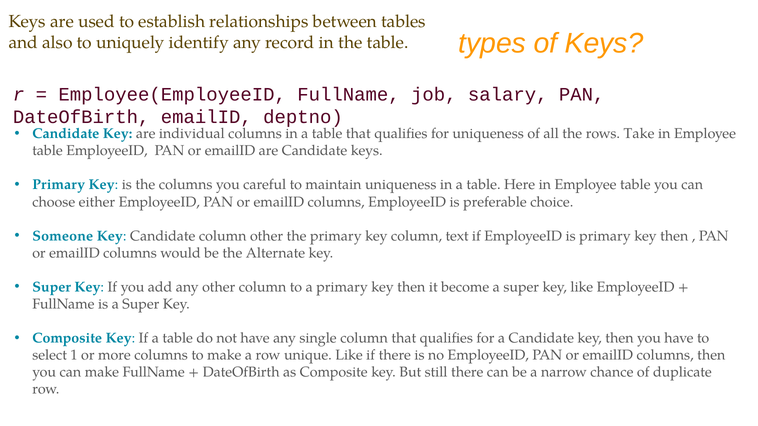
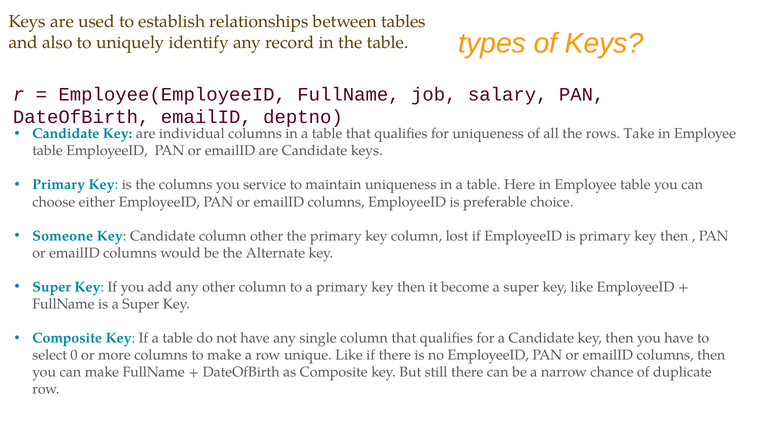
careful: careful -> service (265, 185)
text: text -> lost (457, 236)
1: 1 -> 0 (74, 356)
